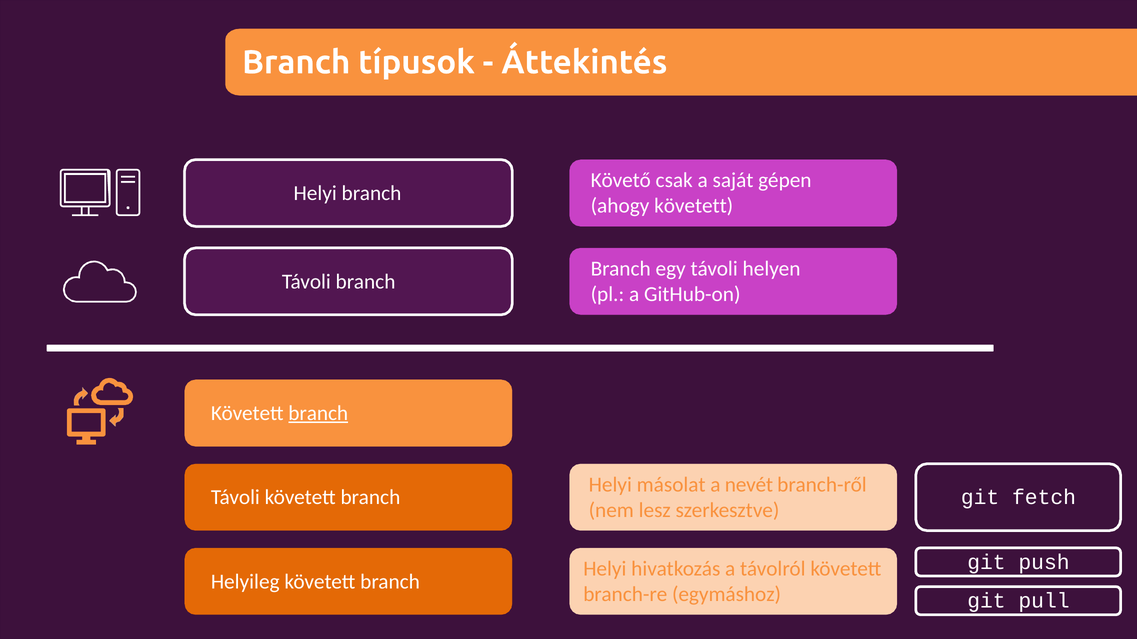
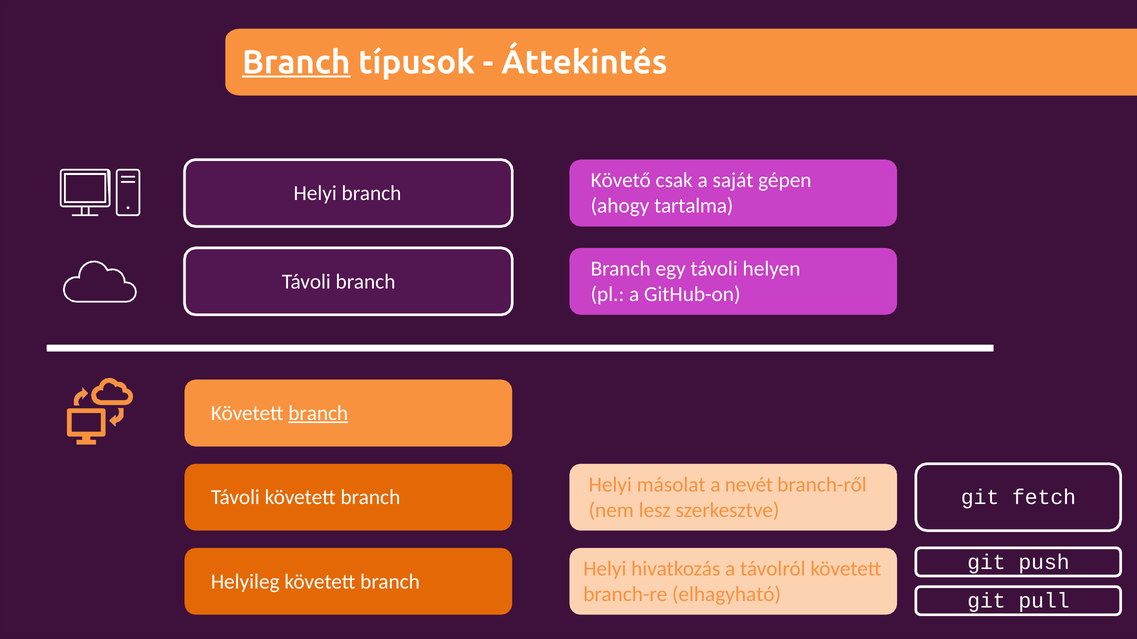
Branch underline: none -> present (296, 62)
ahogy követett: követett -> tartalma (694, 206)
egymáshoz: egymáshoz -> elhagyható (727, 595)
